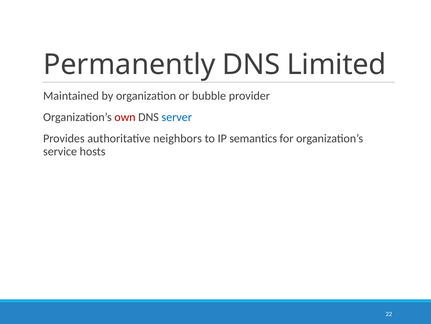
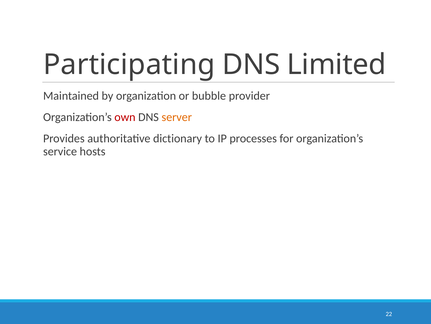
Permanently: Permanently -> Participating (129, 64)
server colour: blue -> orange (177, 117)
neighbors: neighbors -> dictionary (178, 138)
semantics: semantics -> processes (253, 138)
